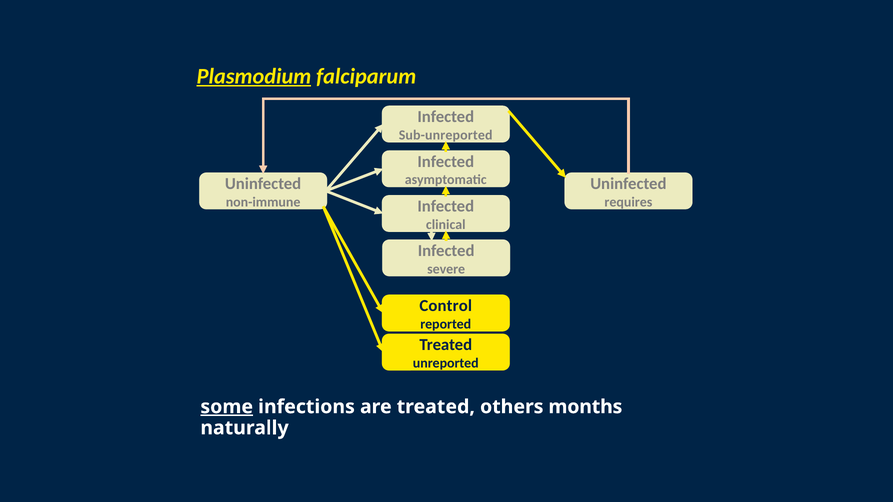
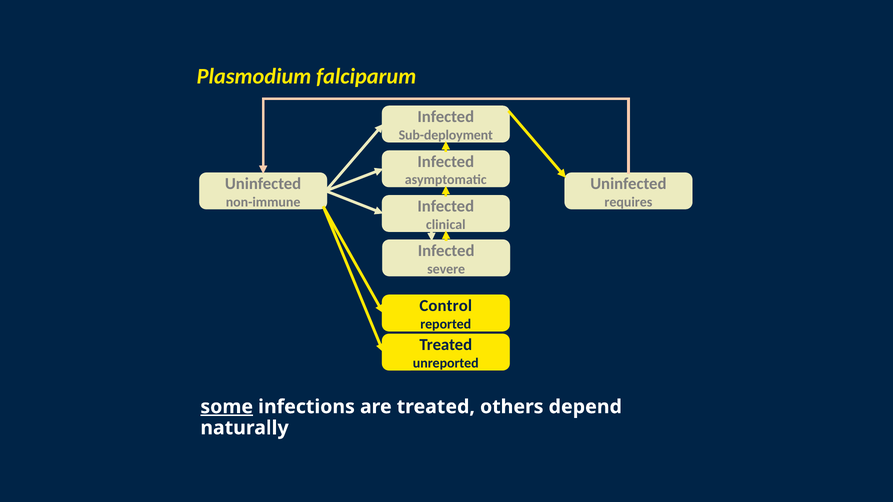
Plasmodium underline: present -> none (254, 76)
Sub-unreported: Sub-unreported -> Sub-deployment (446, 135)
months: months -> depend (585, 407)
